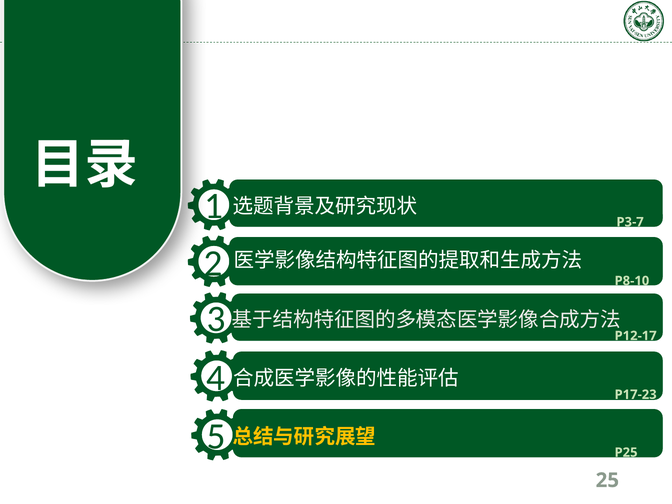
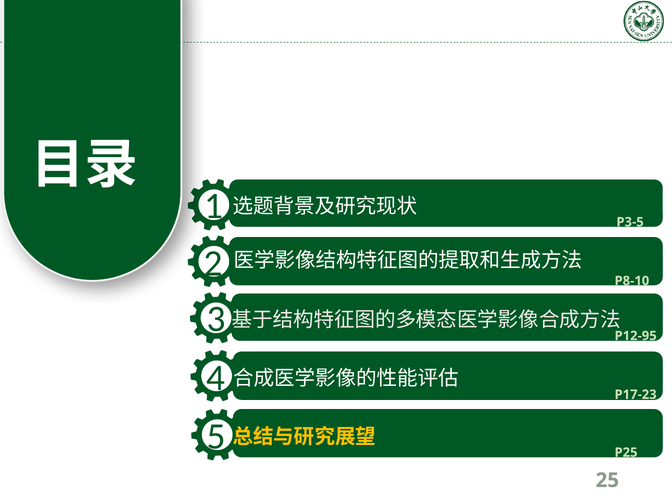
P3-7: P3-7 -> P3-5 (630, 222)
P12-17: P12-17 -> P12-95 (636, 336)
